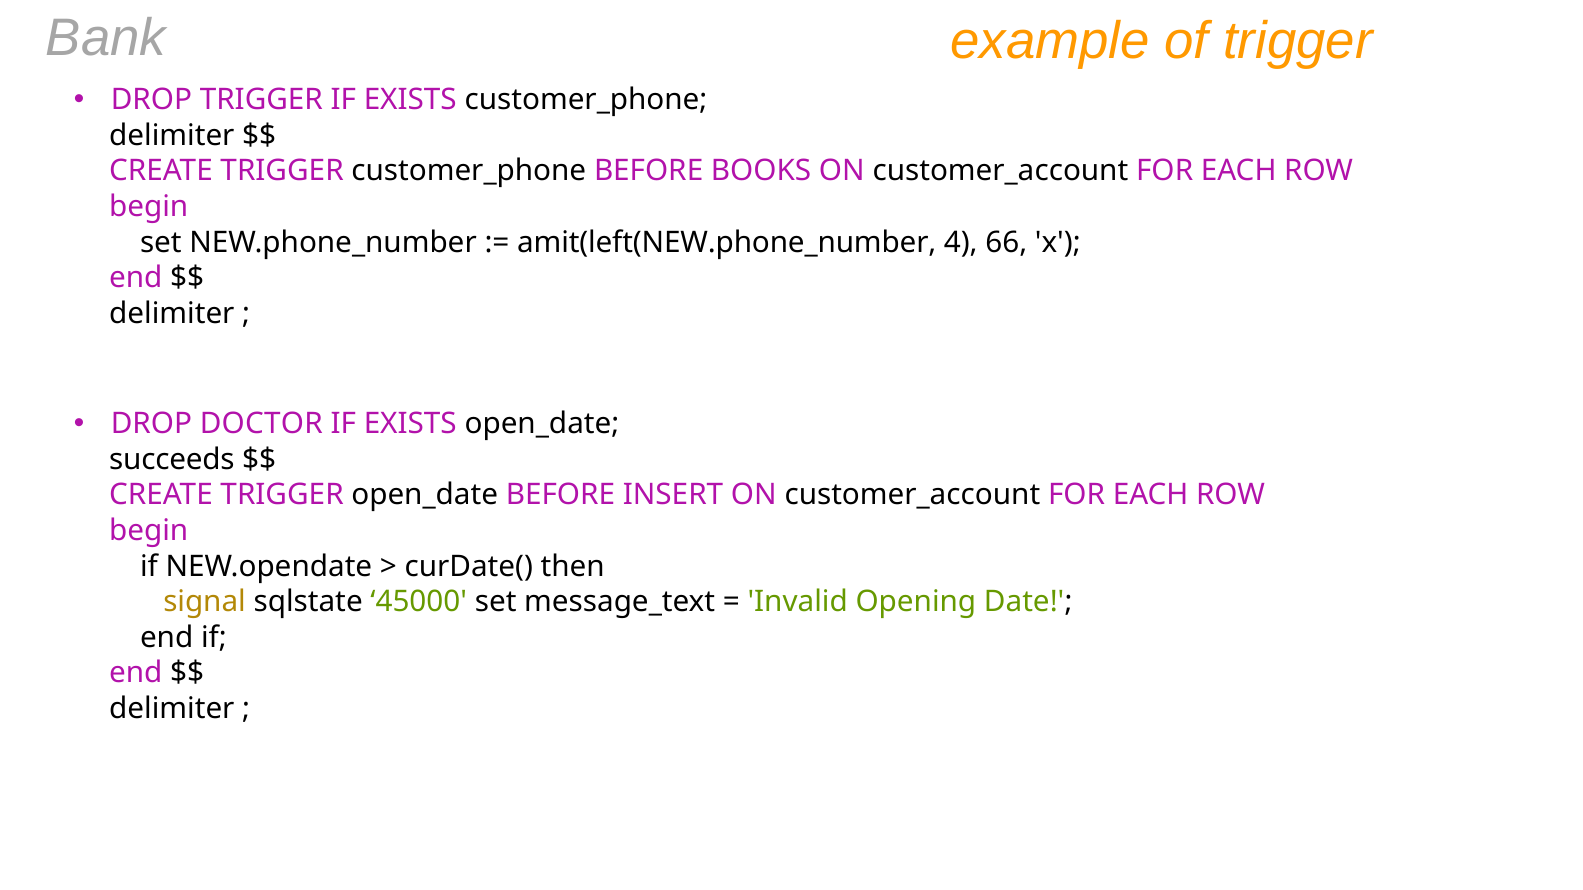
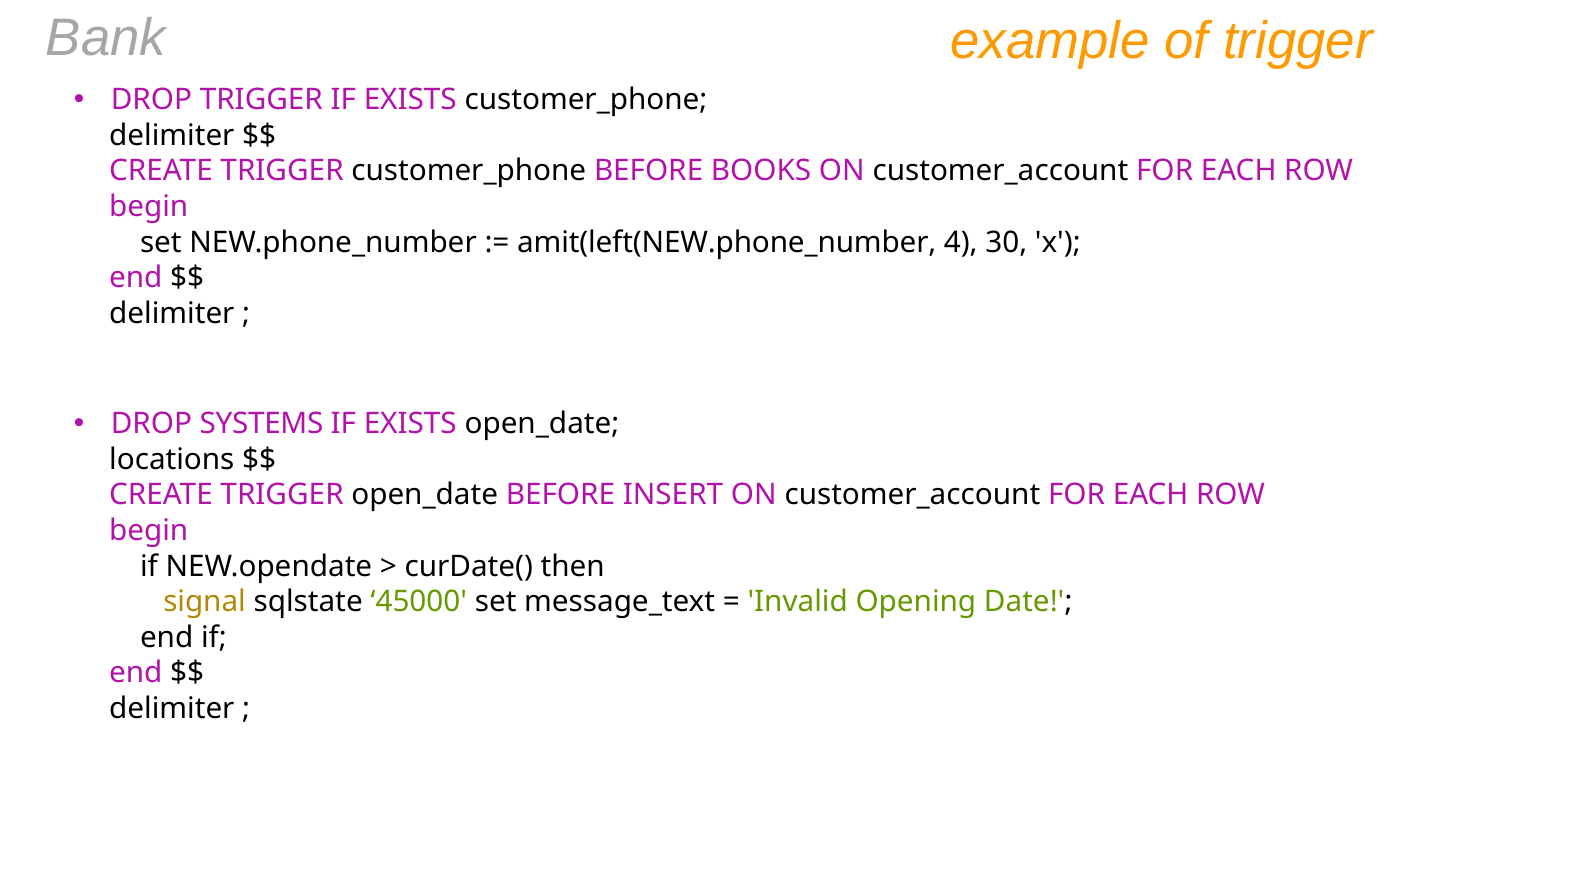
66: 66 -> 30 (1006, 242)
DOCTOR: DOCTOR -> SYSTEMS (262, 424)
succeeds: succeeds -> locations (172, 460)
